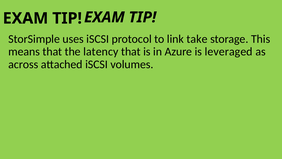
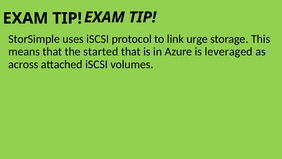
take: take -> urge (197, 39)
latency: latency -> started (101, 52)
